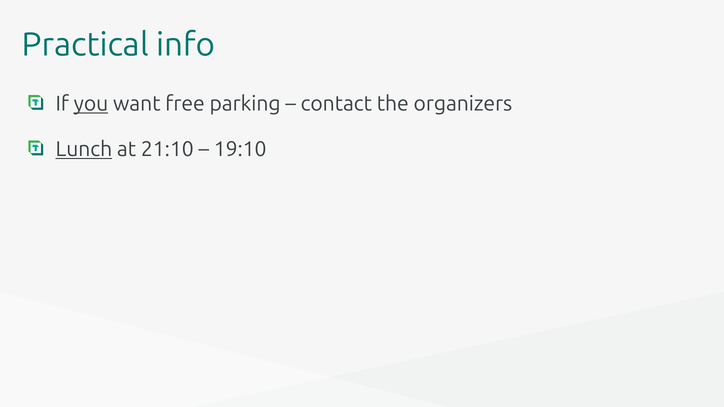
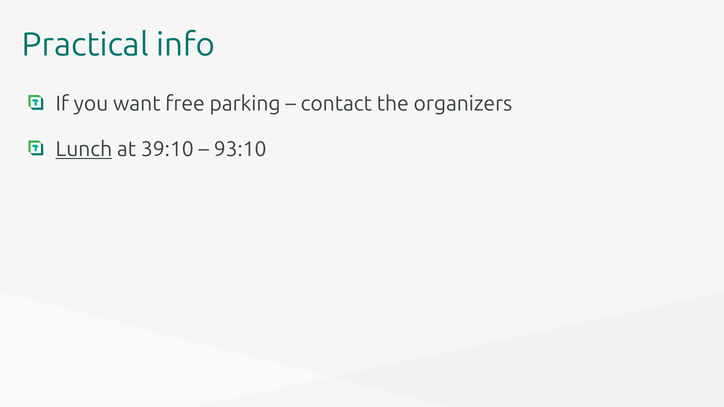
you underline: present -> none (91, 104)
21:10: 21:10 -> 39:10 (167, 150)
19:10: 19:10 -> 93:10 (240, 150)
